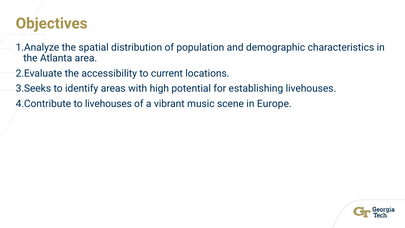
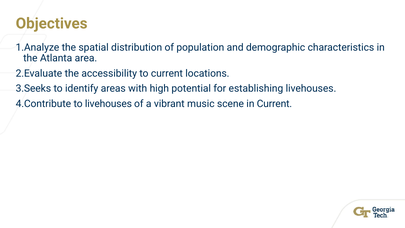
in Europe: Europe -> Current (274, 104)
